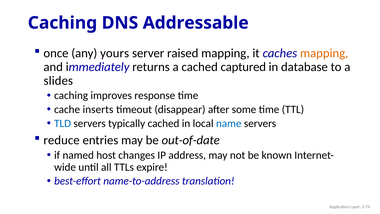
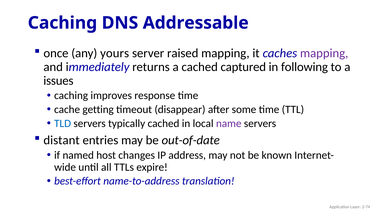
mapping colour: orange -> purple (324, 53)
database: database -> following (304, 67)
slides: slides -> issues (58, 81)
inserts: inserts -> getting (98, 109)
name colour: blue -> purple (229, 123)
reduce: reduce -> distant (62, 140)
